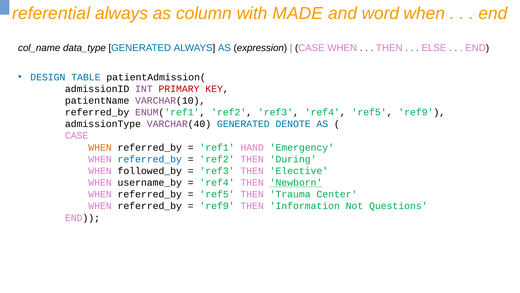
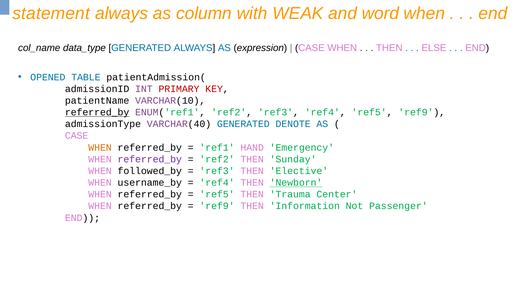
referential: referential -> statement (51, 14)
MADE: MADE -> WEAK (298, 14)
DESIGN: DESIGN -> OPENED (48, 77)
referred_by underline: none -> present (97, 112)
referred_by colour: blue -> purple (150, 159)
During: During -> Sunday (293, 159)
Questions: Questions -> Passenger (398, 206)
